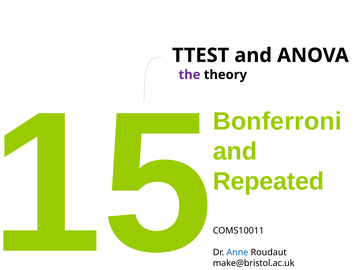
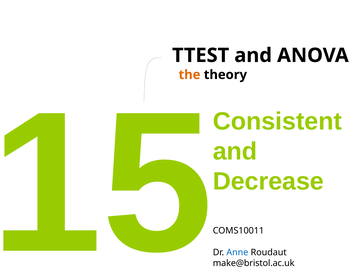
the colour: purple -> orange (189, 75)
Bonferroni: Bonferroni -> Consistent (277, 121)
Repeated: Repeated -> Decrease (268, 181)
